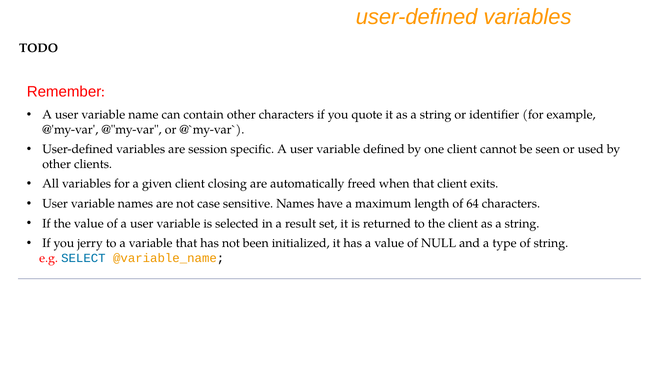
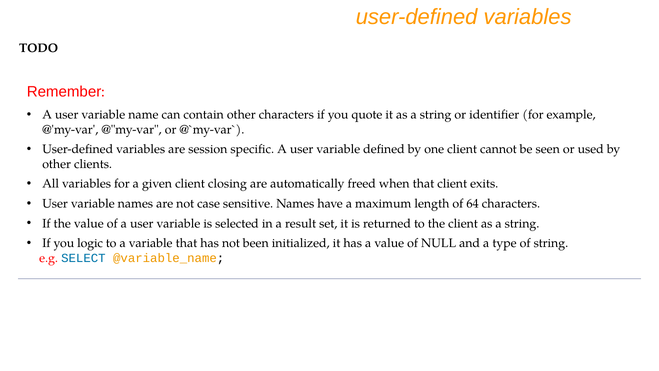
jerry: jerry -> logic (90, 243)
